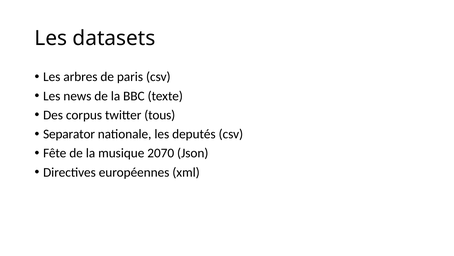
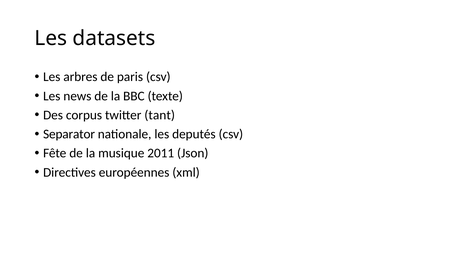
tous: tous -> tant (160, 115)
2070: 2070 -> 2011 (161, 153)
